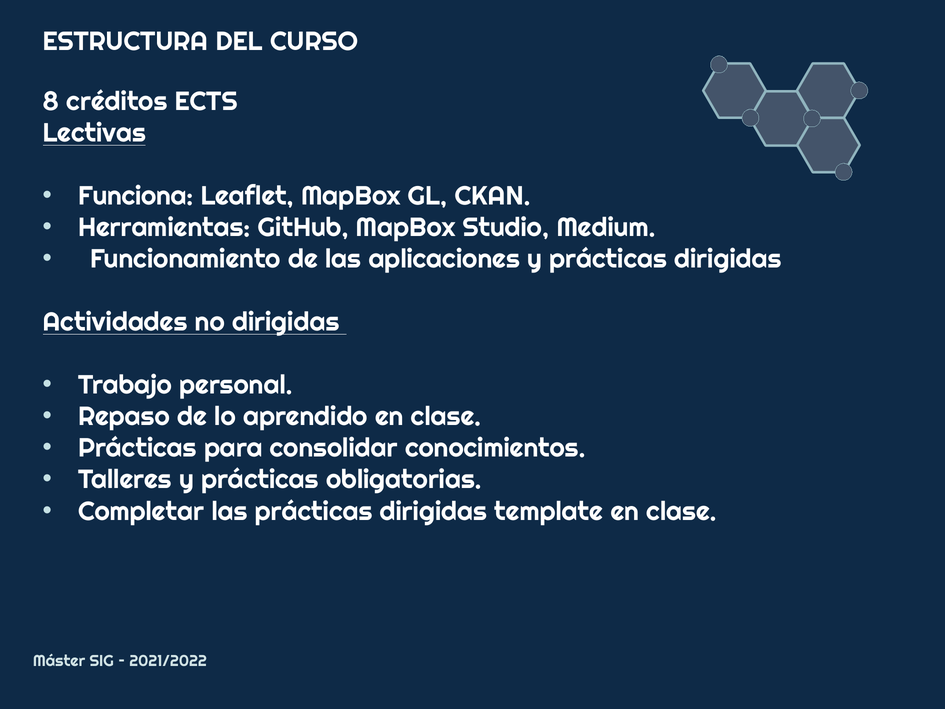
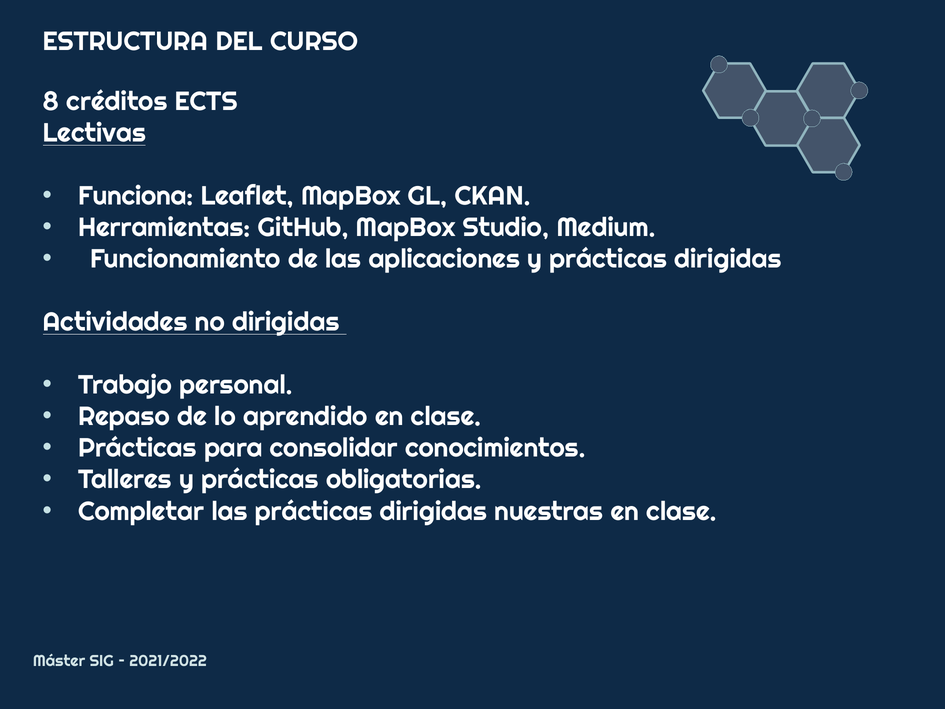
template: template -> nuestras (549, 511)
